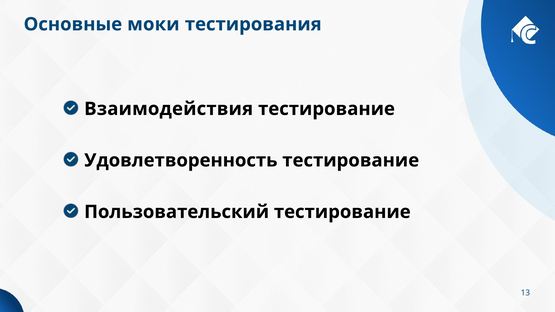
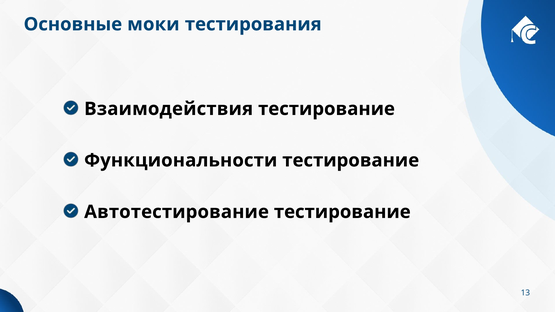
Удовлетворенность: Удовлетворенность -> Функциональности (181, 160)
Пользовательский: Пользовательский -> Автотестирование (177, 212)
